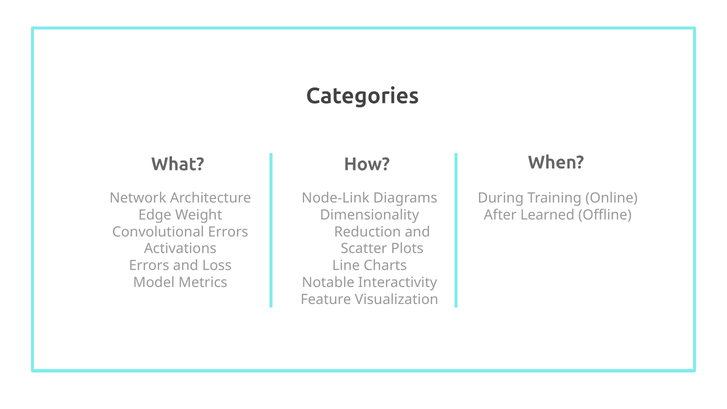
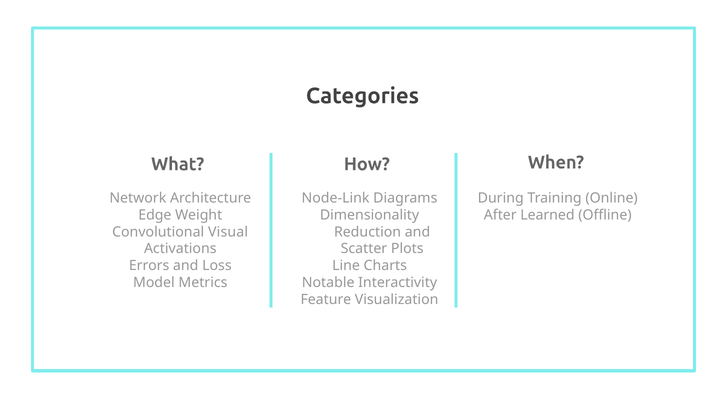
Convolutional Errors: Errors -> Visual (228, 232)
